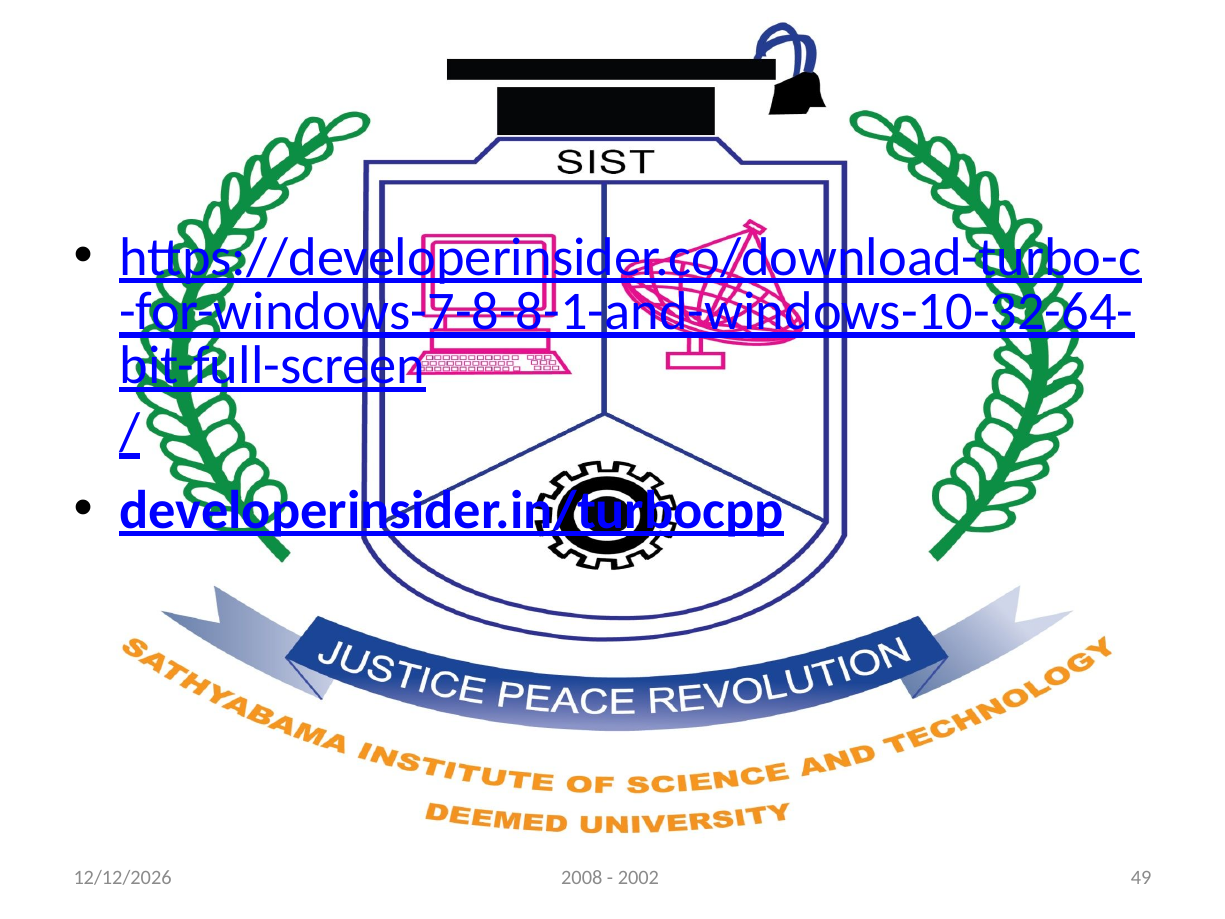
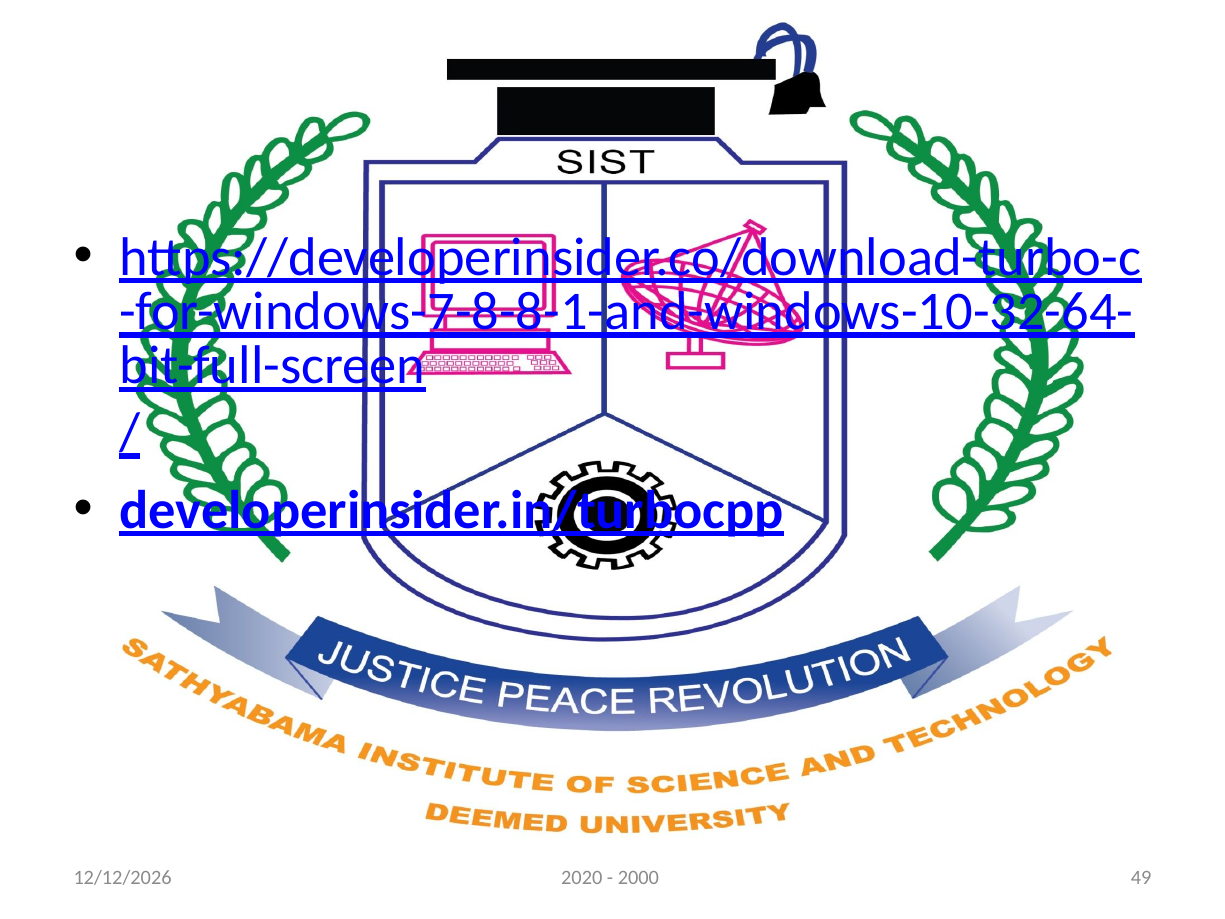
2008: 2008 -> 2020 (582, 877)
2002: 2002 -> 2000 (638, 877)
